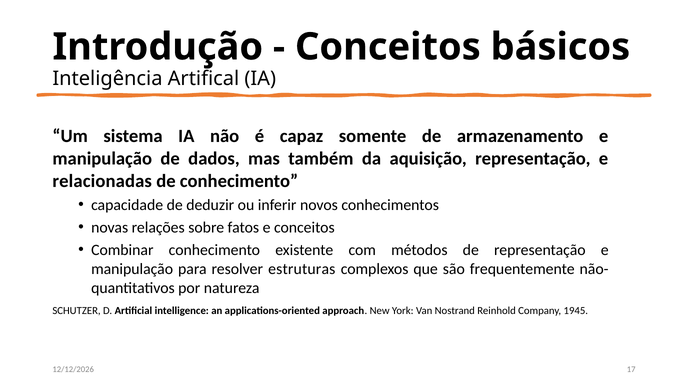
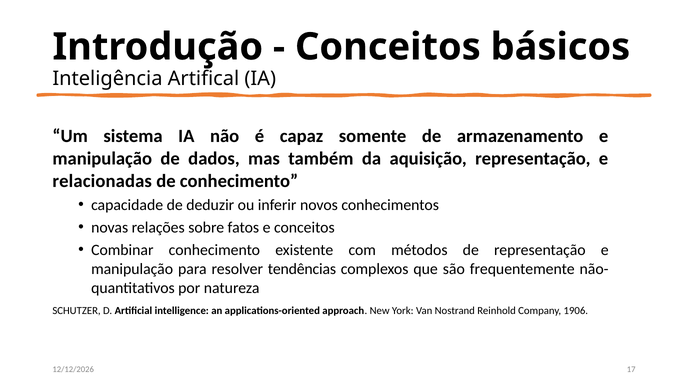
estruturas: estruturas -> tendências (302, 269)
1945: 1945 -> 1906 (576, 311)
